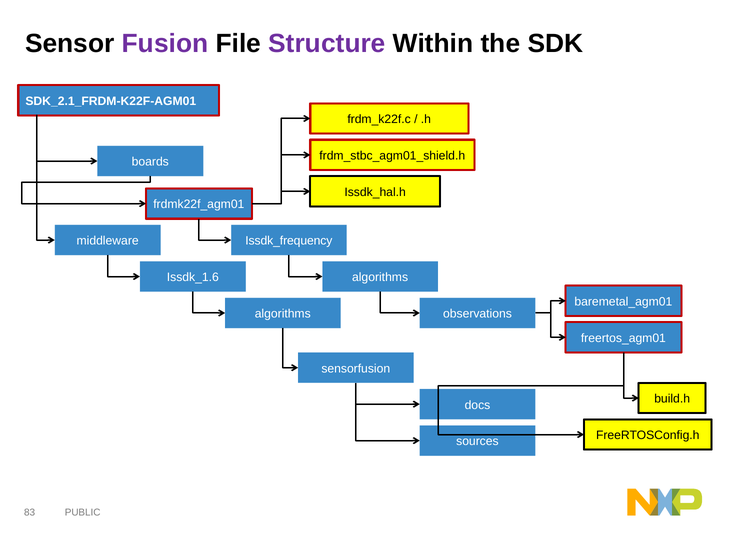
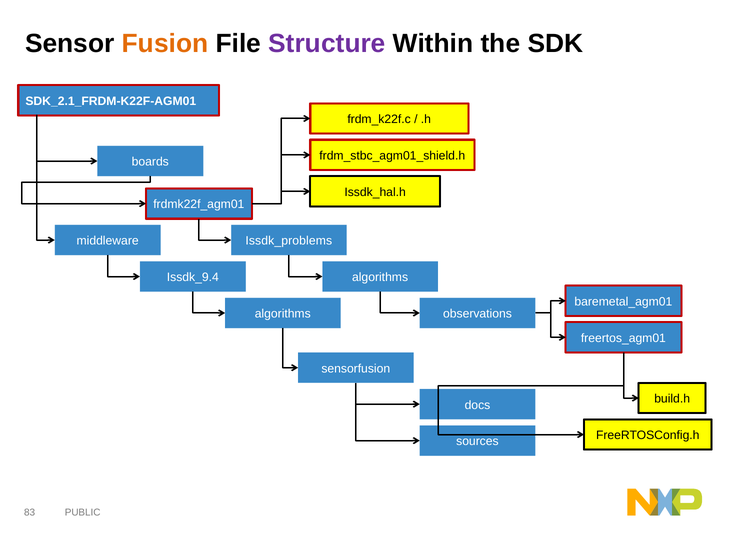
Fusion colour: purple -> orange (165, 44)
Issdk_frequency: Issdk_frequency -> Issdk_problems (289, 241)
Issdk_1.6: Issdk_1.6 -> Issdk_9.4 (193, 278)
